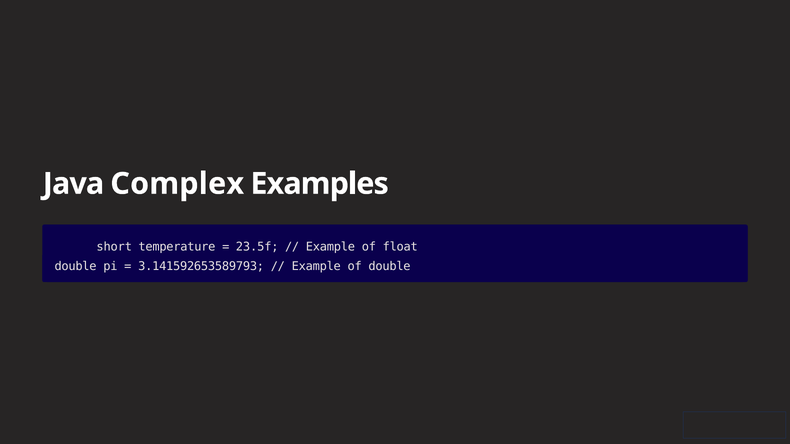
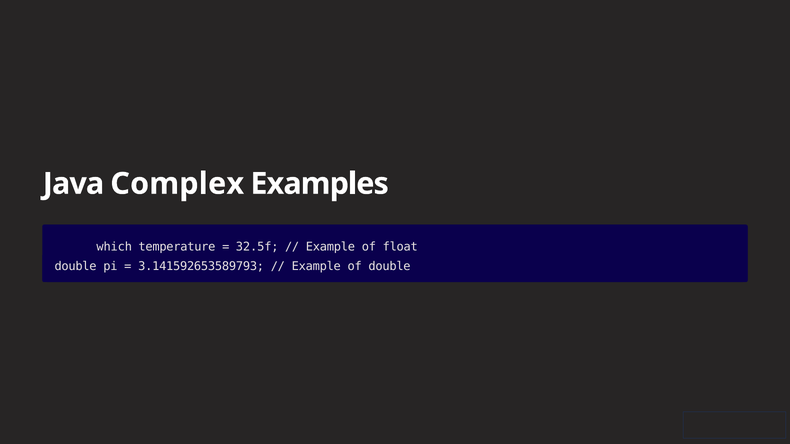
short: short -> which (114, 247)
23.5f: 23.5f -> 32.5f (257, 247)
